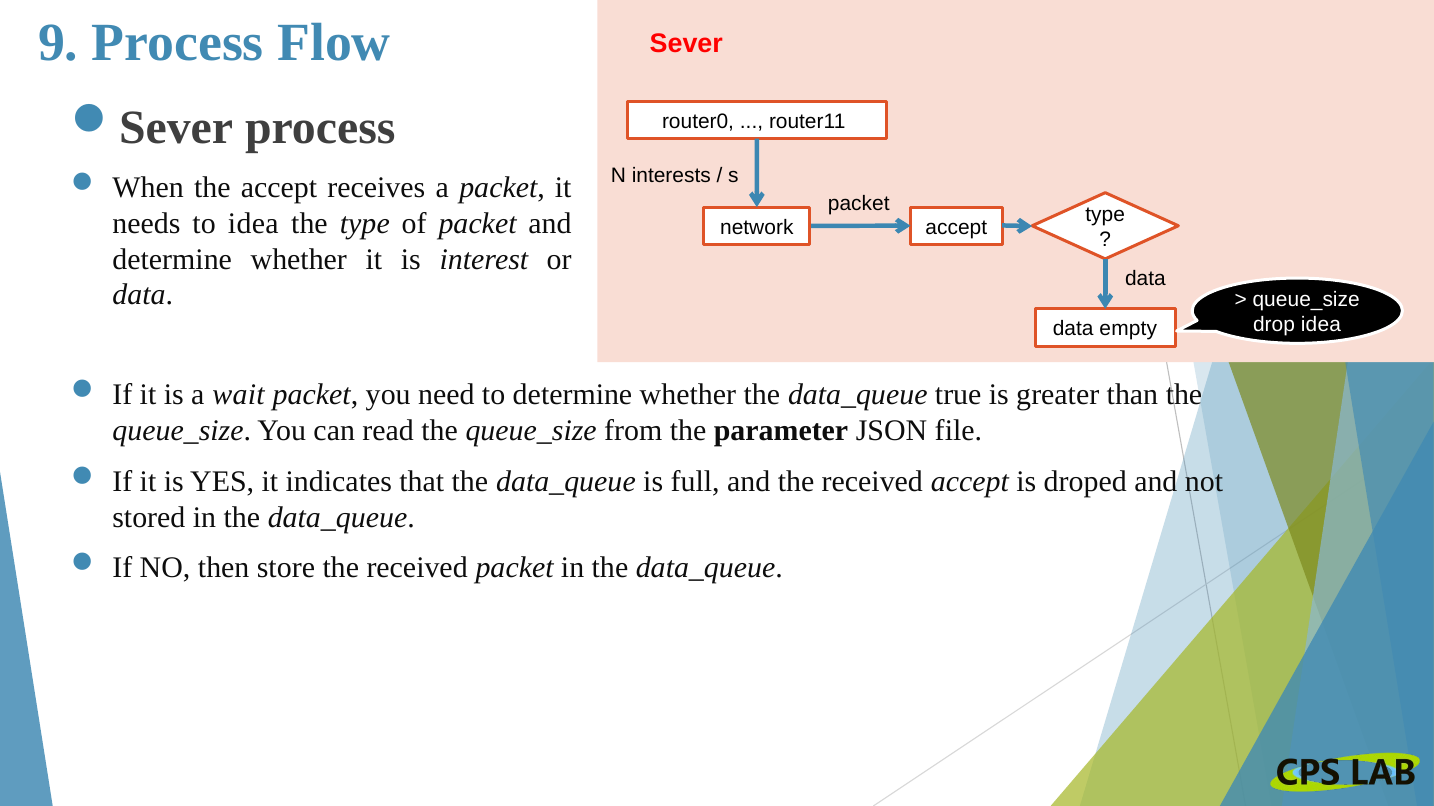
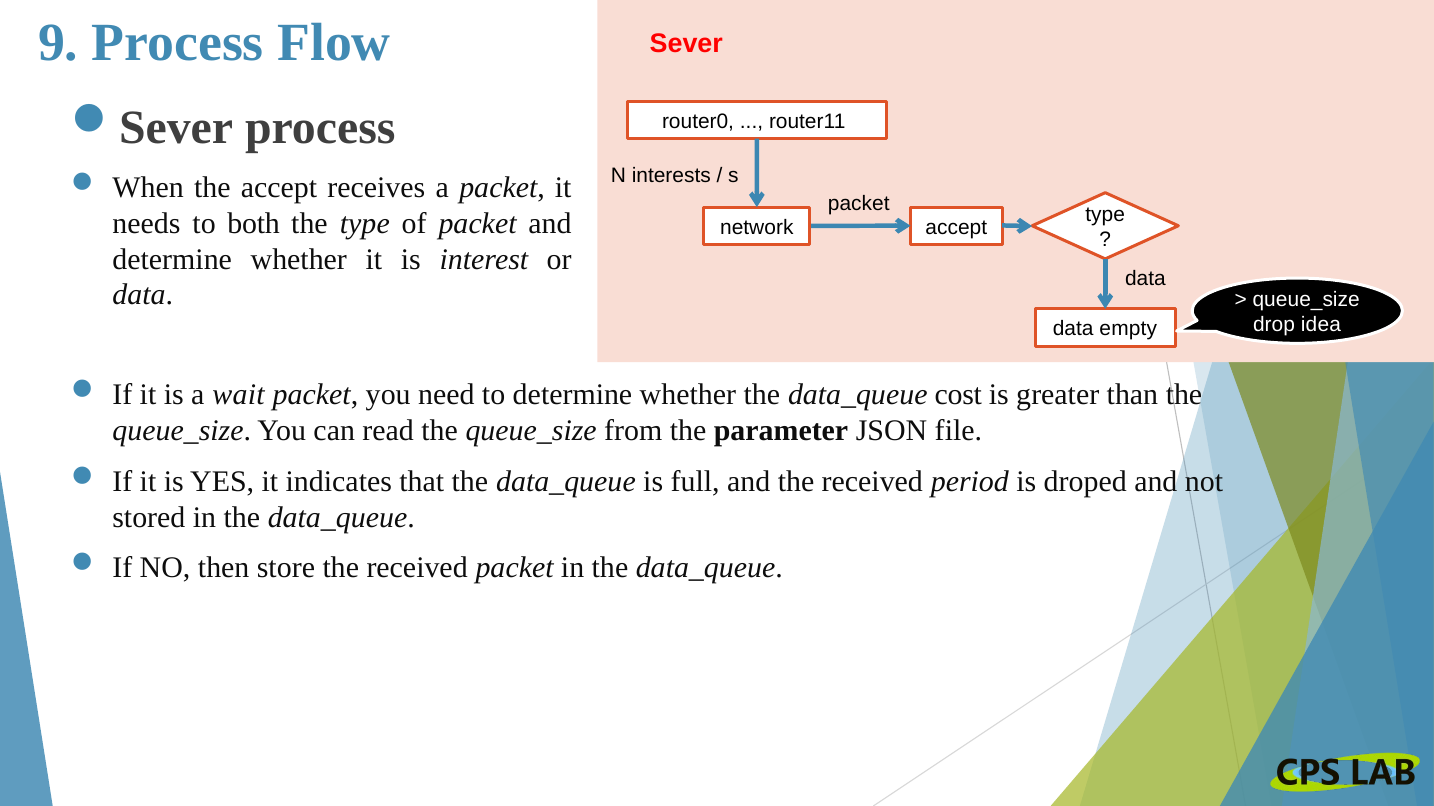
to idea: idea -> both (254, 224)
true: true -> cost (958, 395)
received accept: accept -> period (970, 482)
